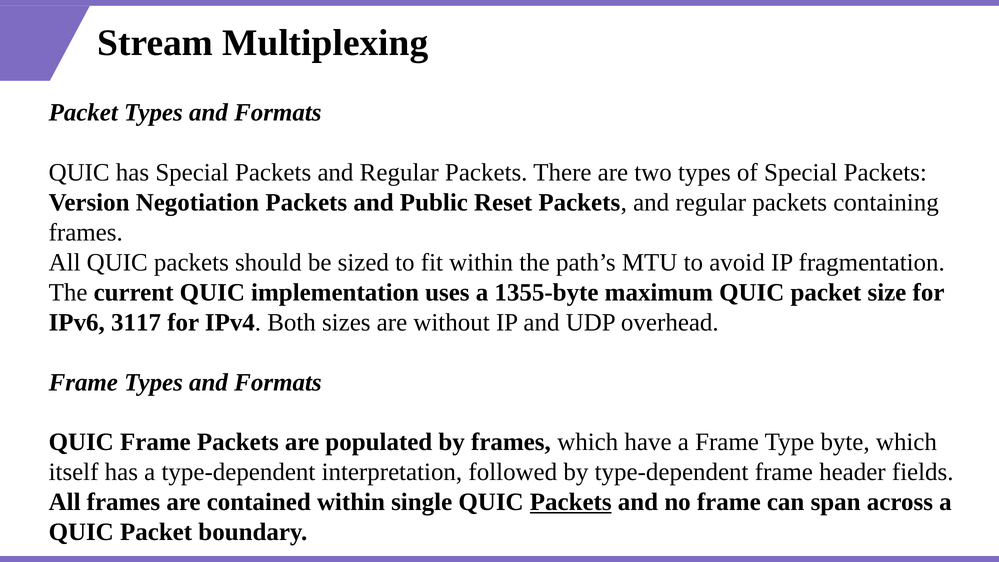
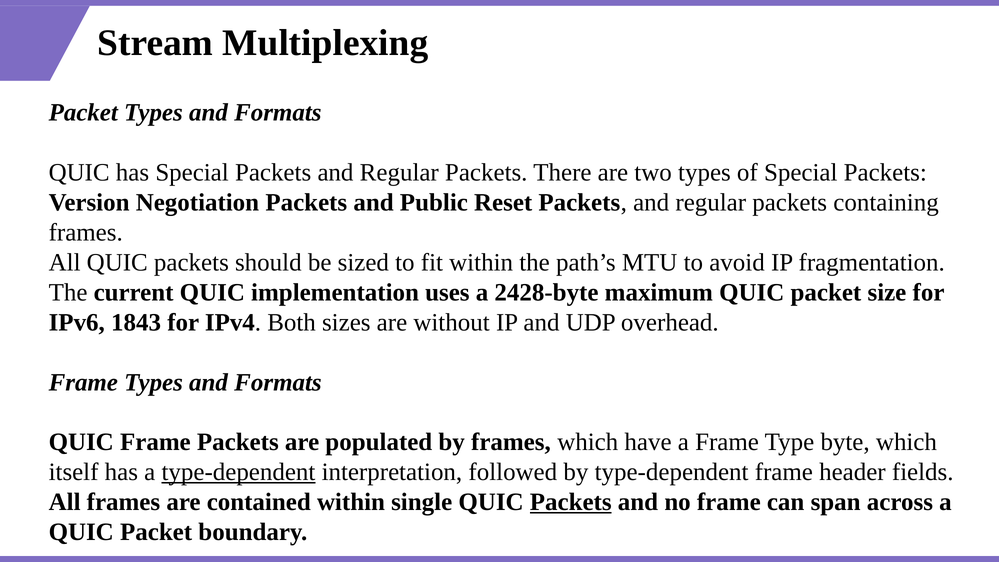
1355-byte: 1355-byte -> 2428-byte (546, 292)
3117: 3117 -> 1843 (136, 322)
type-dependent underline: none -> present (238, 472)
